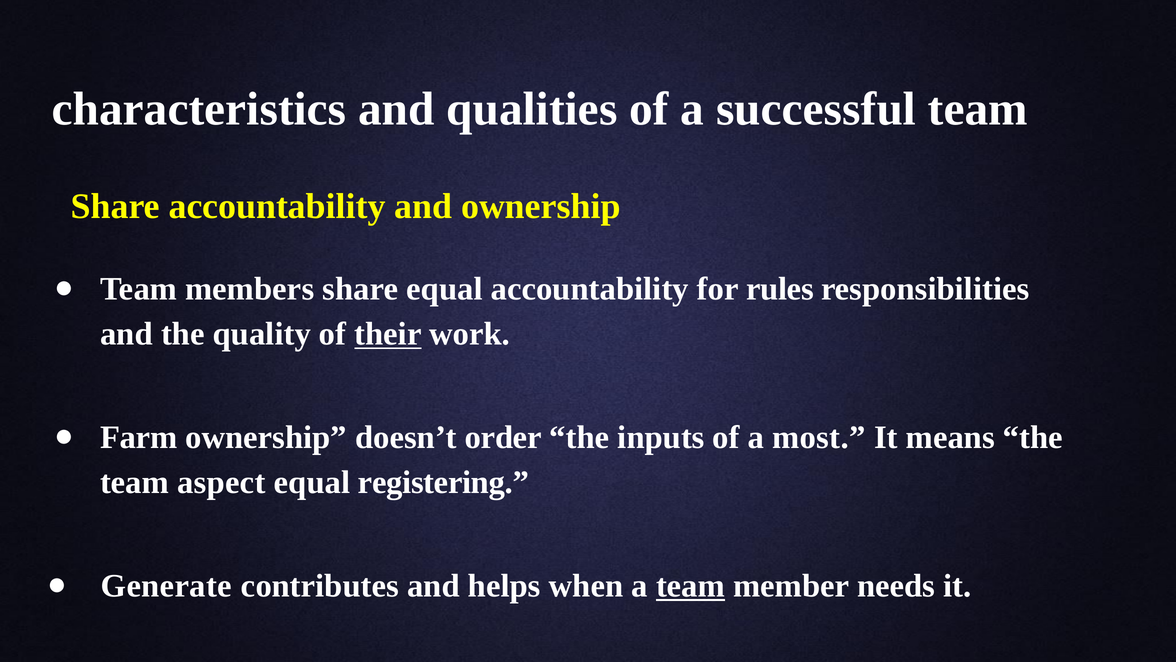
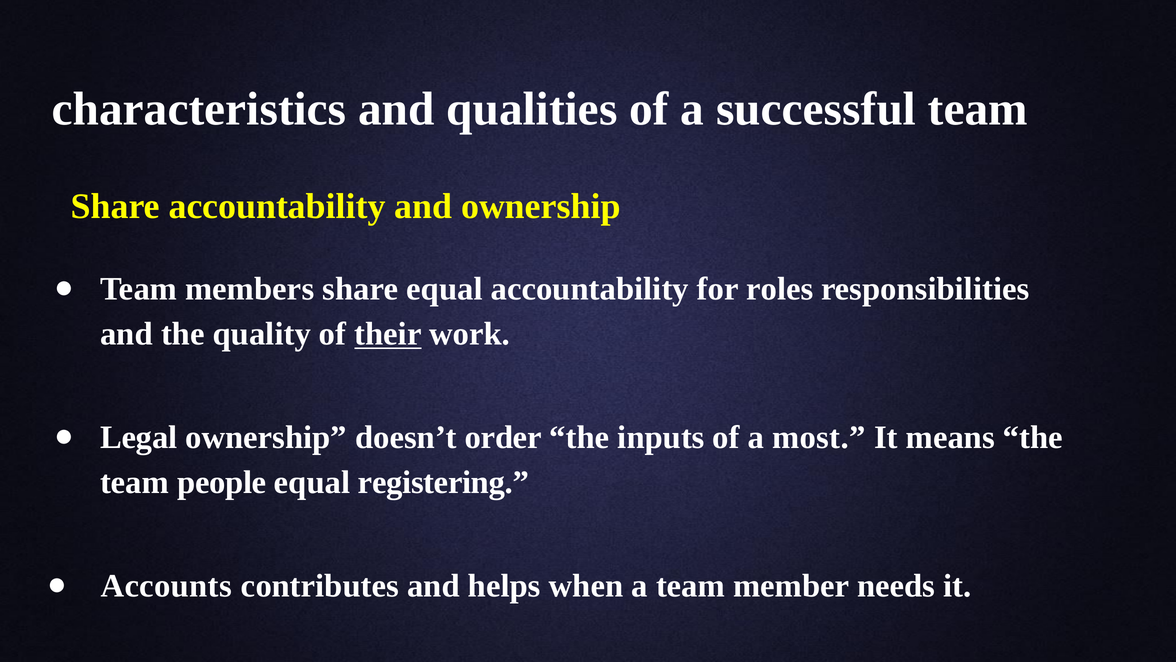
rules: rules -> roles (780, 289)
Farm: Farm -> Legal (139, 437)
aspect: aspect -> people (222, 482)
Generate: Generate -> Accounts (166, 586)
team underline: present -> none (691, 586)
